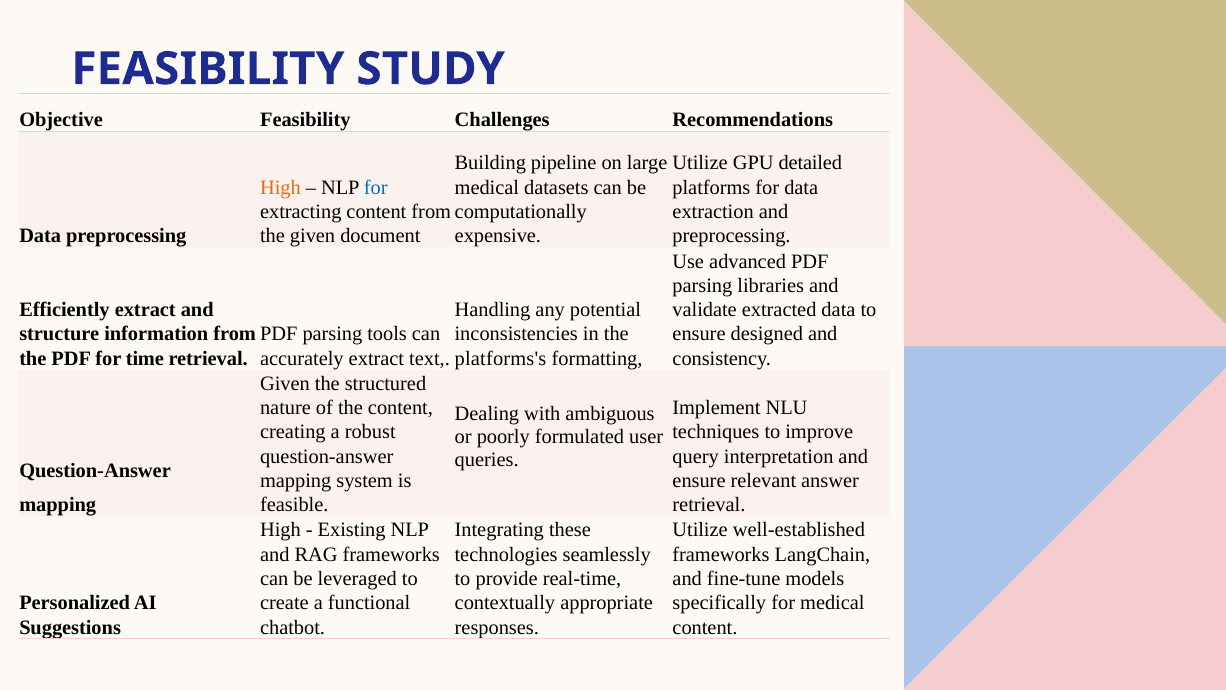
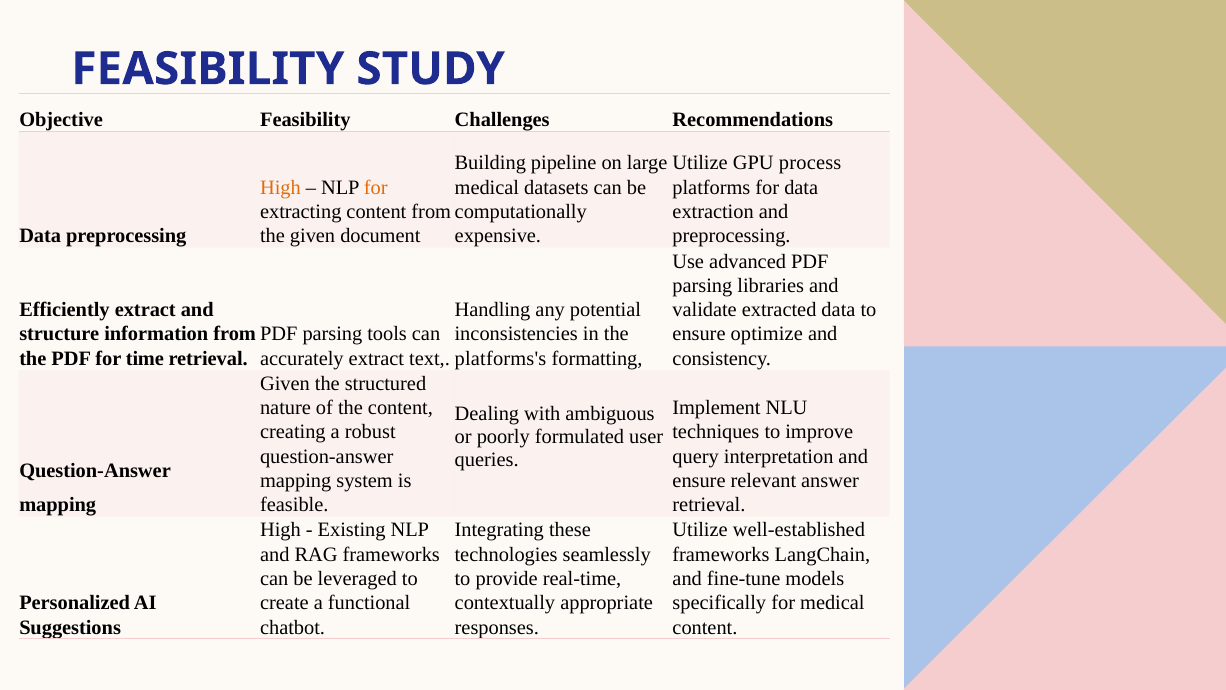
detailed: detailed -> process (810, 163)
for colour: blue -> orange (376, 187)
designed: designed -> optimize (767, 334)
